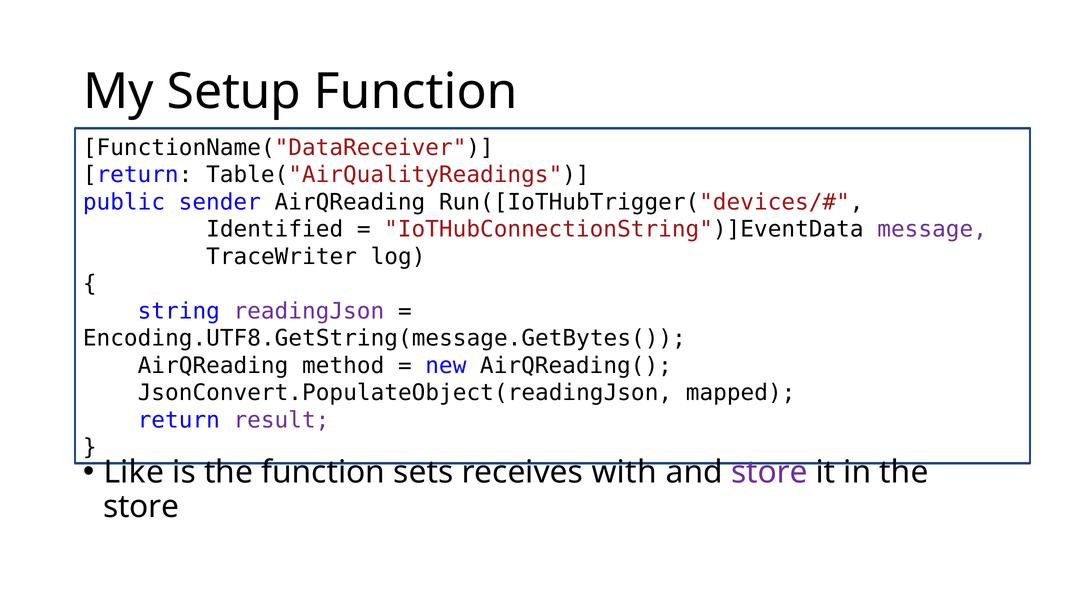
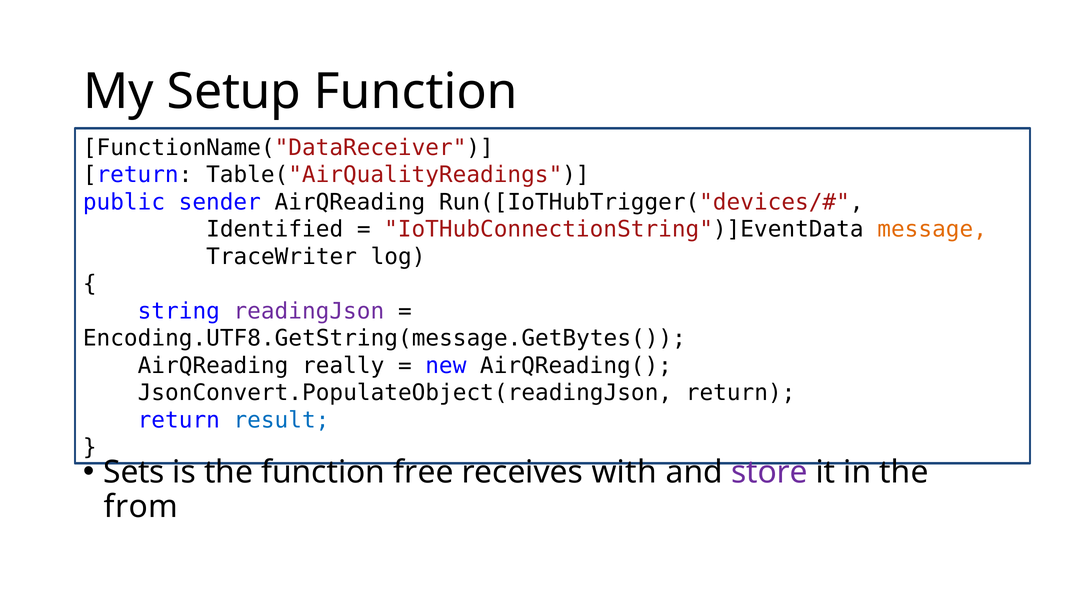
message colour: purple -> orange (932, 229)
method: method -> really (343, 366)
JsonConvert.PopulateObject(readingJson mapped: mapped -> return (741, 393)
result colour: purple -> blue (281, 420)
Like: Like -> Sets (134, 472)
sets: sets -> free (423, 472)
store: store -> from (141, 507)
